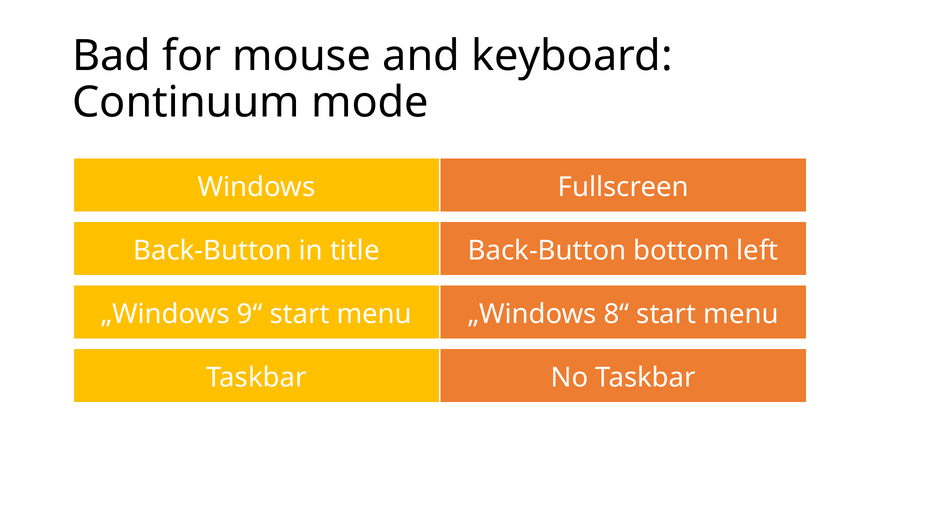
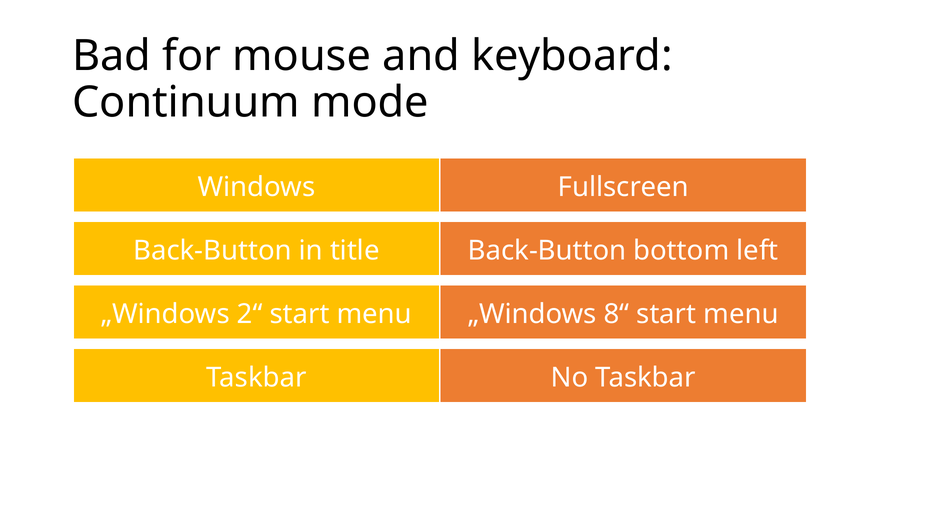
9“: 9“ -> 2“ (250, 314)
